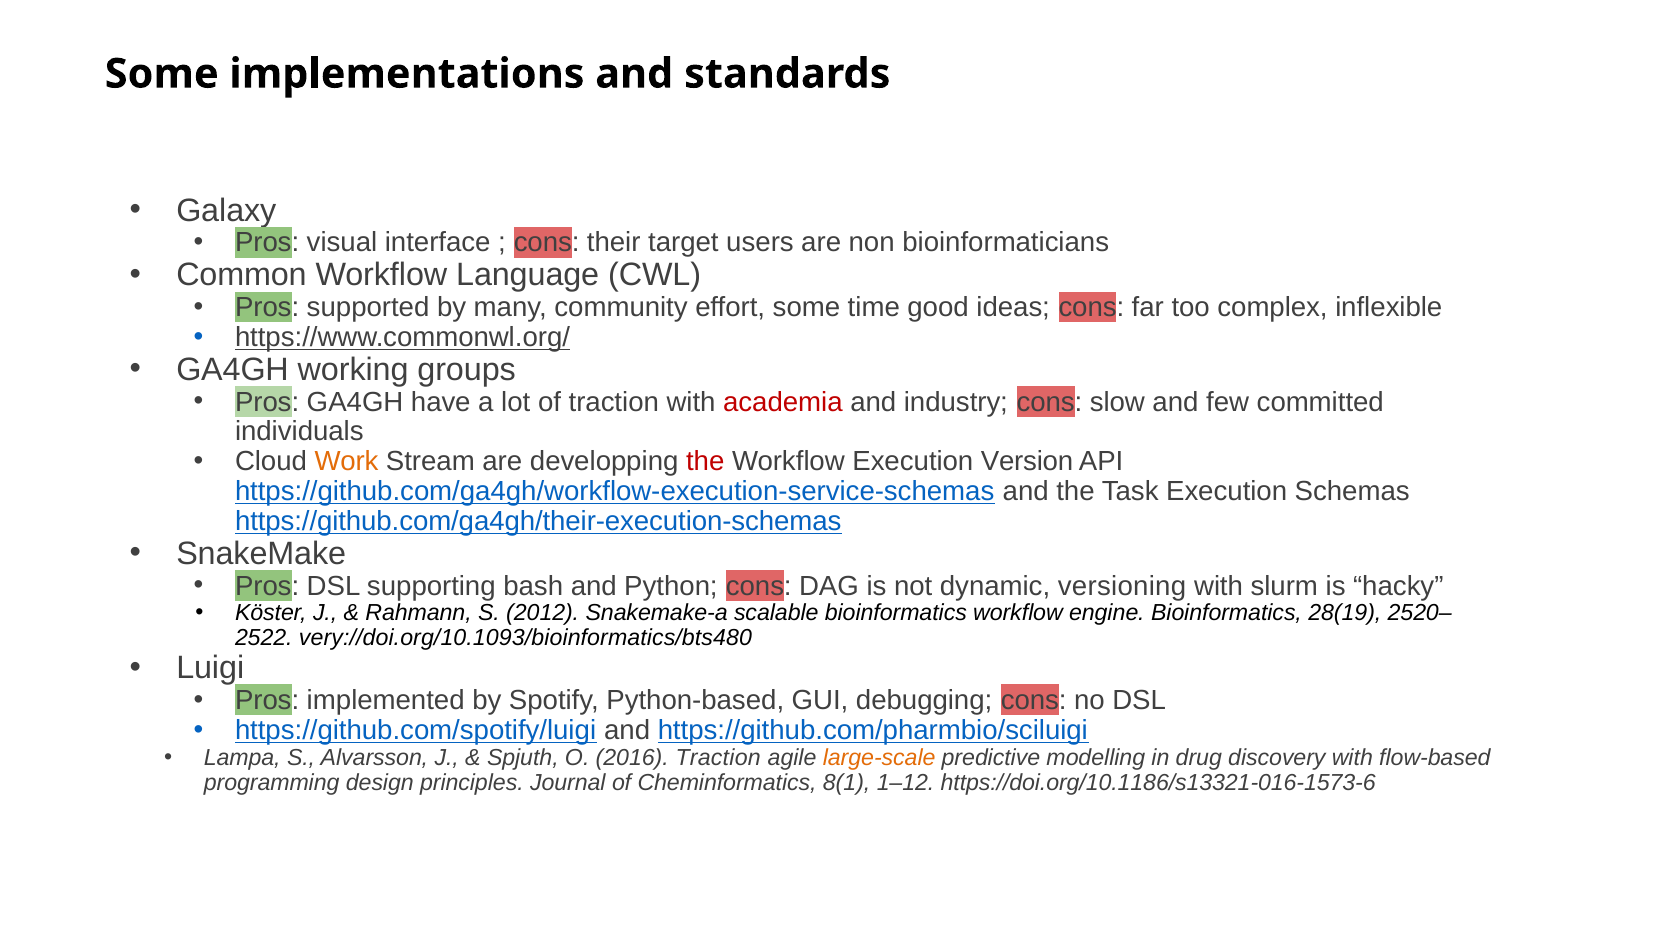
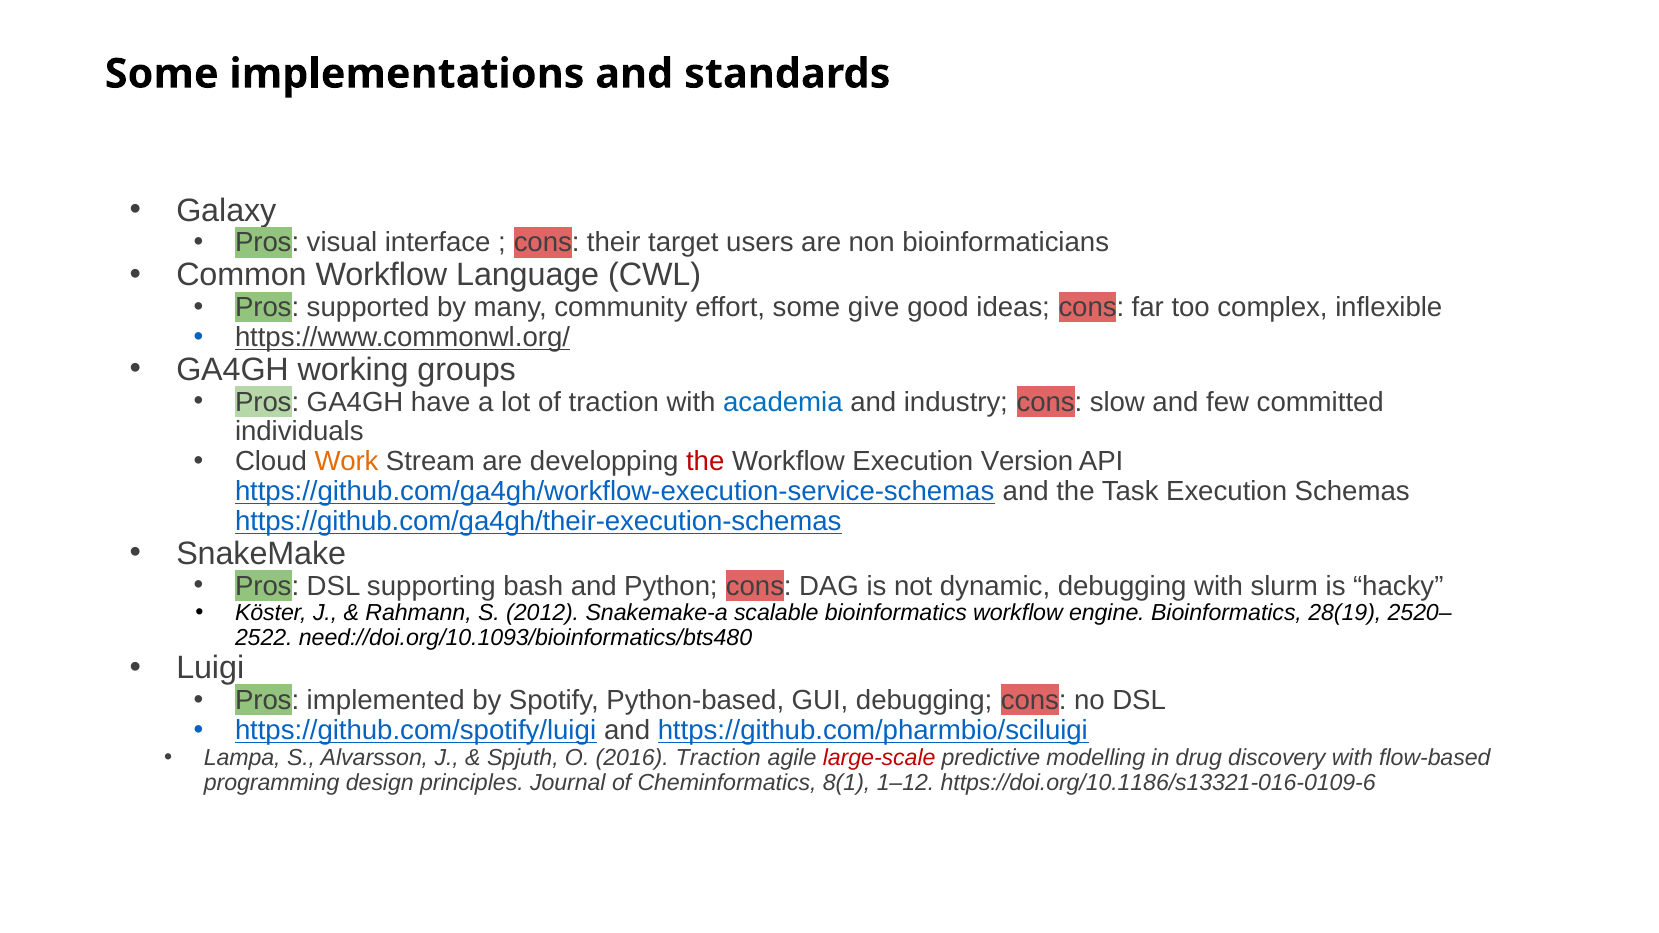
time: time -> give (874, 308)
academia colour: red -> blue (783, 402)
dynamic versioning: versioning -> debugging (1122, 586)
very://doi.org/10.1093/bioinformatics/bts480: very://doi.org/10.1093/bioinformatics/bts480 -> need://doi.org/10.1093/bioinformatics/bts480 (526, 638)
large-scale colour: orange -> red (879, 758)
https://doi.org/10.1186/s13321-016-1573-6: https://doi.org/10.1186/s13321-016-1573-6 -> https://doi.org/10.1186/s13321-016-0109-6 (1158, 783)
